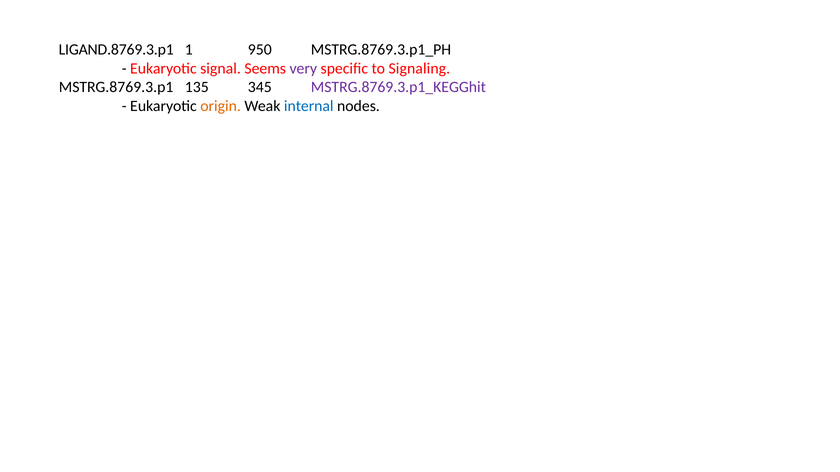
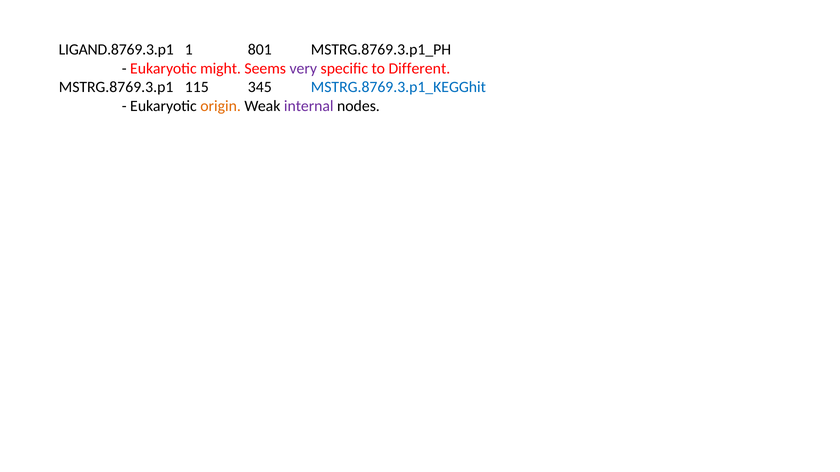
950: 950 -> 801 (260, 50)
signal: signal -> might (221, 68)
Signaling: Signaling -> Different (419, 68)
135: 135 -> 115 (197, 87)
MSTRG.8769.3.p1_KEGGhit colour: purple -> blue (398, 87)
internal colour: blue -> purple (309, 106)
